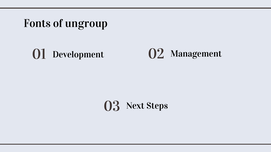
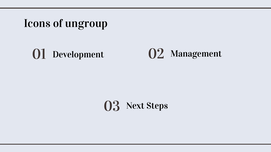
Fonts: Fonts -> Icons (37, 23)
